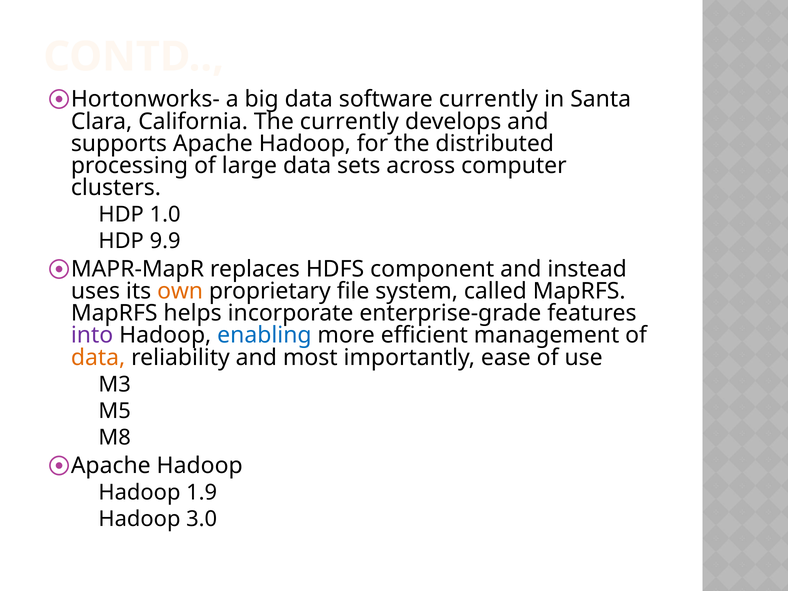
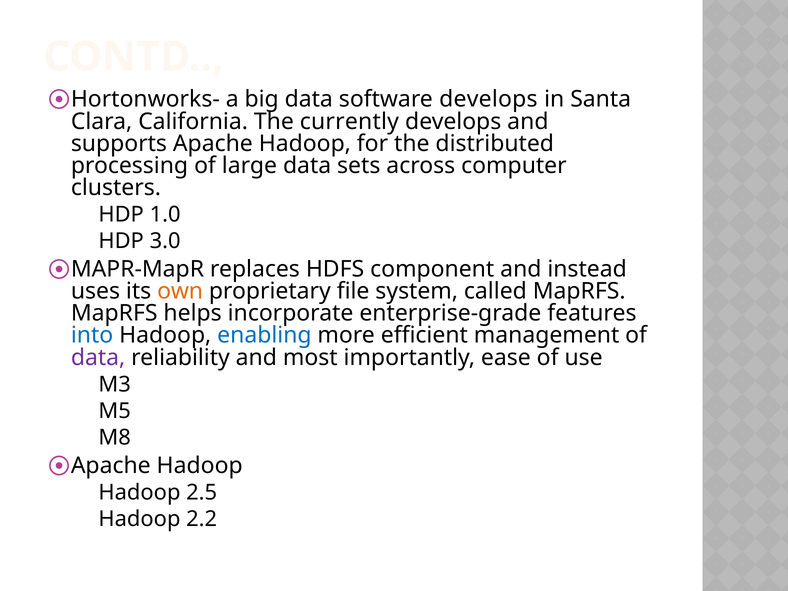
software currently: currently -> develops (488, 99)
9.9: 9.9 -> 3.0 (165, 241)
into colour: purple -> blue (92, 335)
data colour: orange -> purple (98, 357)
1.9: 1.9 -> 2.5 (202, 493)
3.0: 3.0 -> 2.2 (202, 519)
